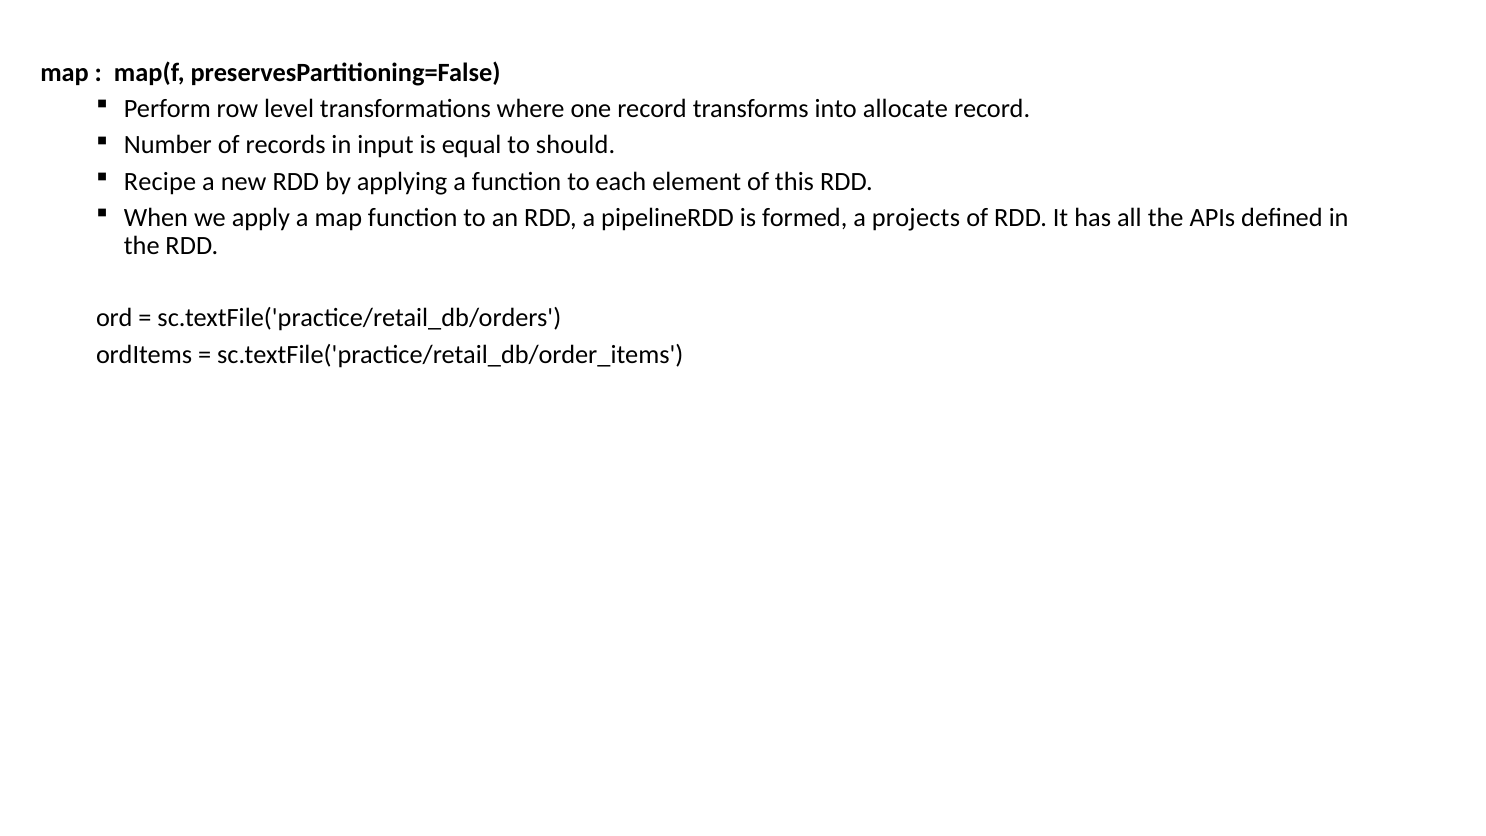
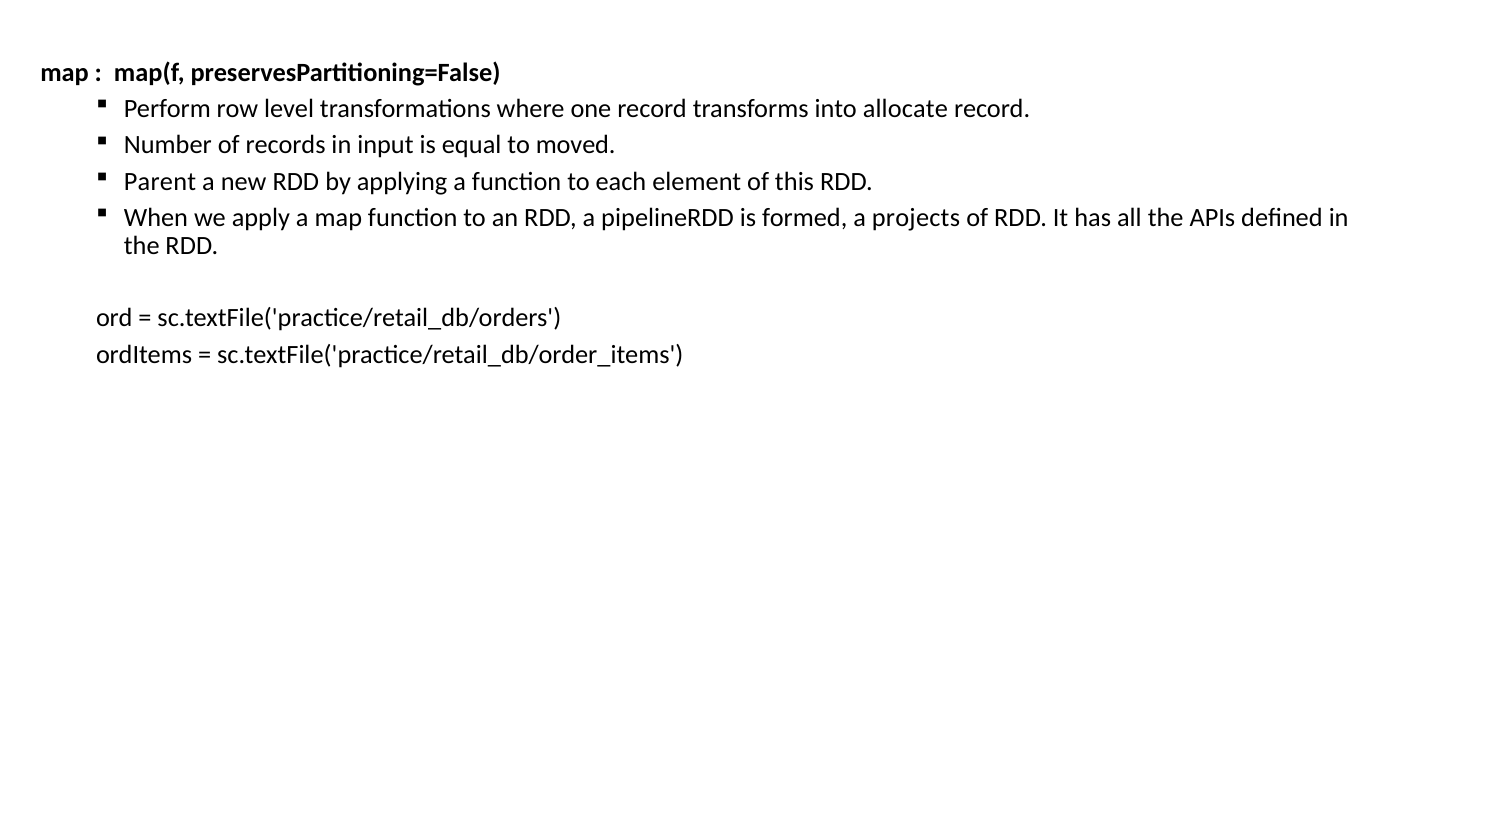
should: should -> moved (576, 145)
Recipe: Recipe -> Parent (160, 181)
